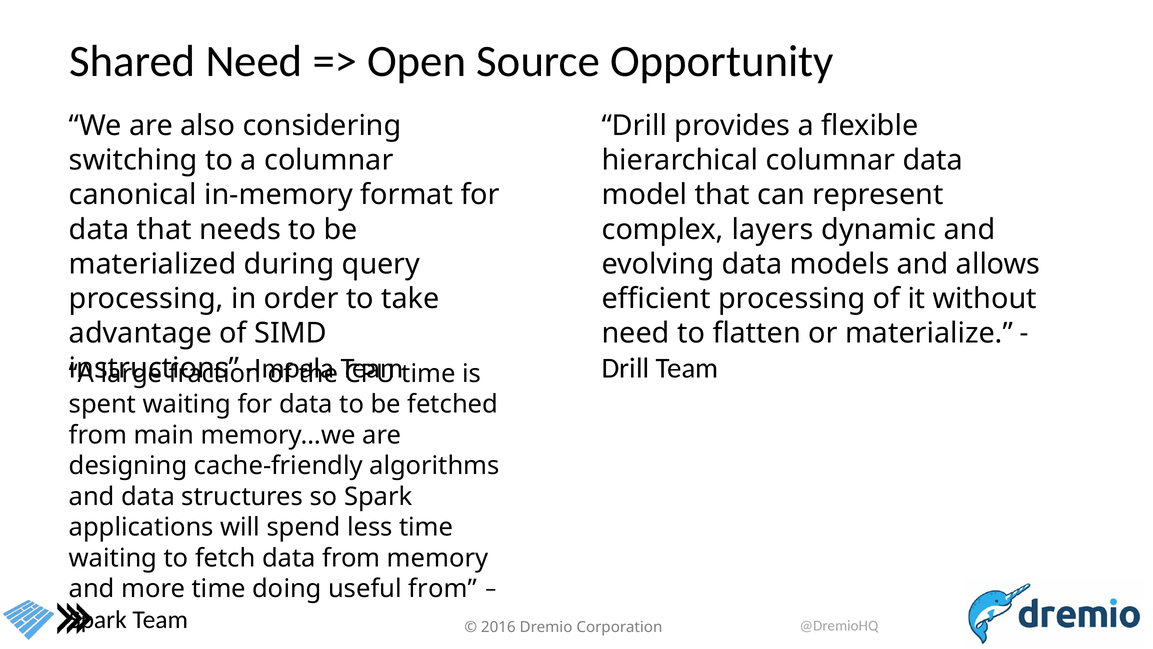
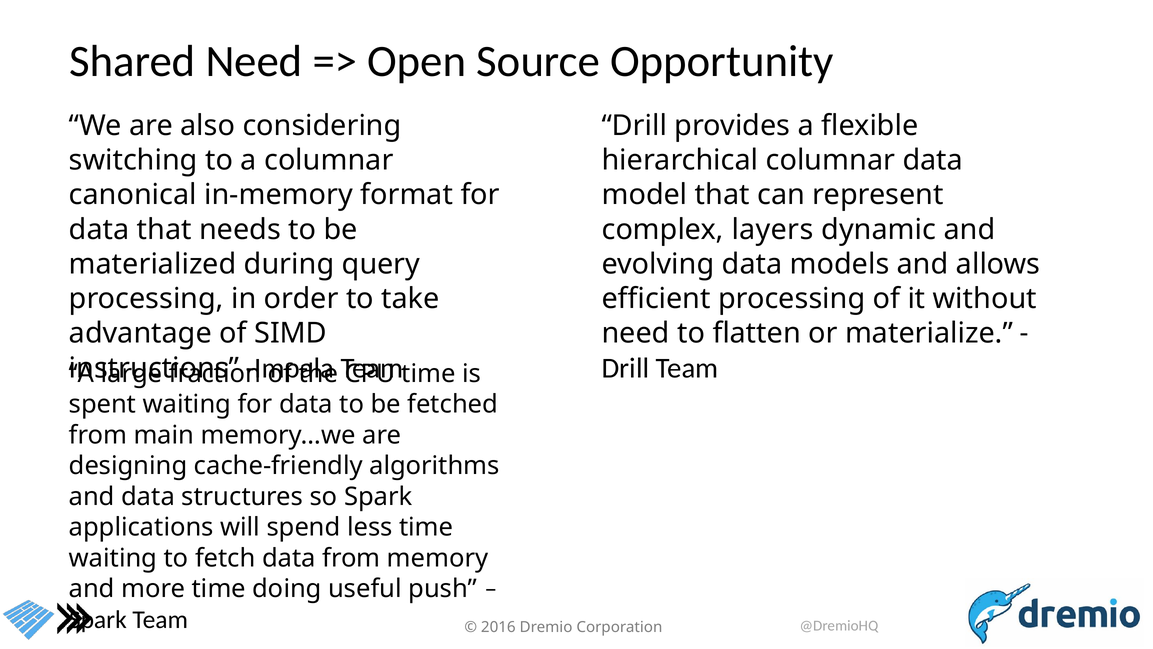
useful from: from -> push (443, 588)
